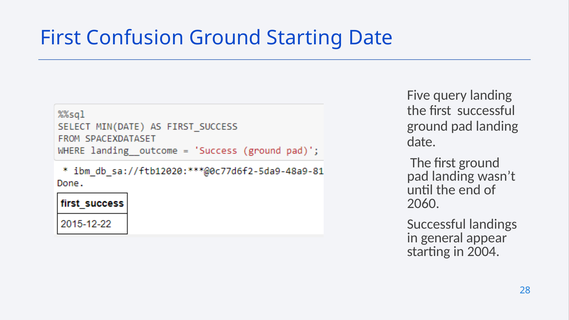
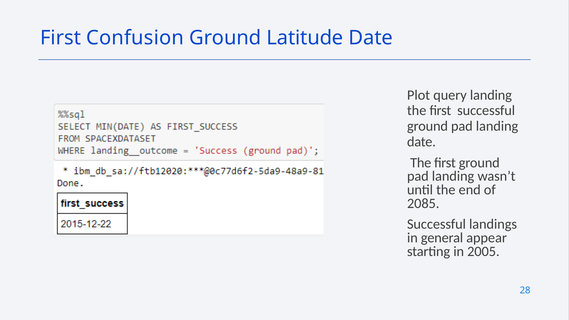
Ground Starting: Starting -> Latitude (305, 38)
Five: Five -> Plot (419, 95)
2060: 2060 -> 2085 (423, 204)
2004: 2004 -> 2005 (483, 252)
